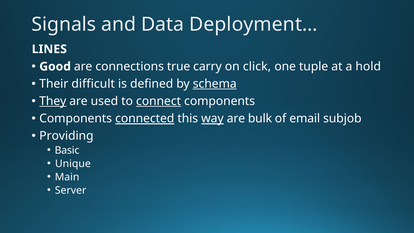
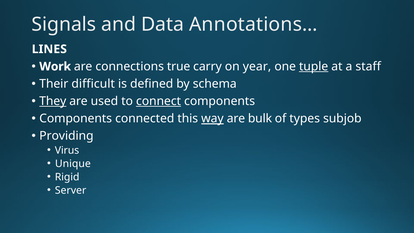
Deployment…: Deployment… -> Annotations… (253, 24)
Good: Good -> Work (55, 66)
click: click -> year (257, 66)
tuple underline: none -> present (314, 66)
hold: hold -> staff (368, 66)
schema underline: present -> none (215, 84)
connected underline: present -> none (145, 119)
email: email -> types (305, 119)
Basic: Basic -> Virus (67, 150)
Main: Main -> Rigid (67, 177)
